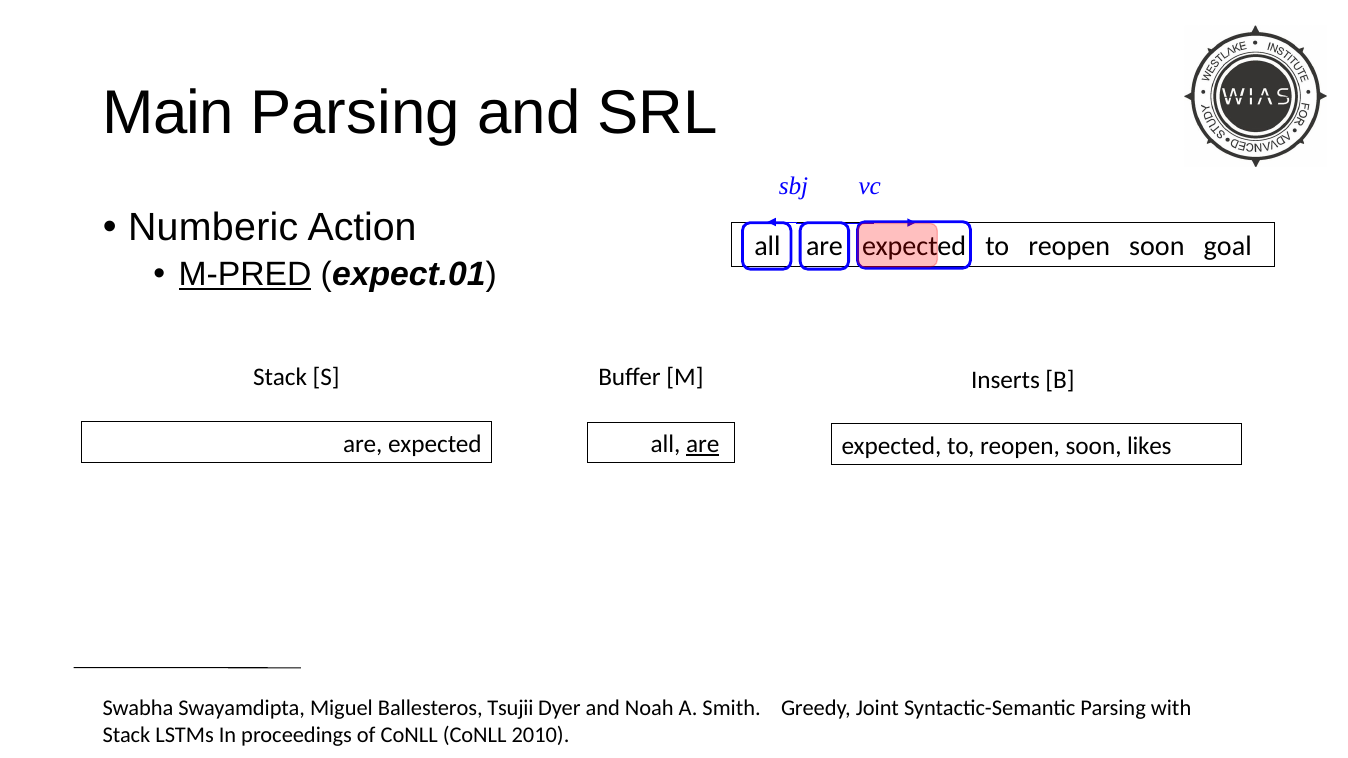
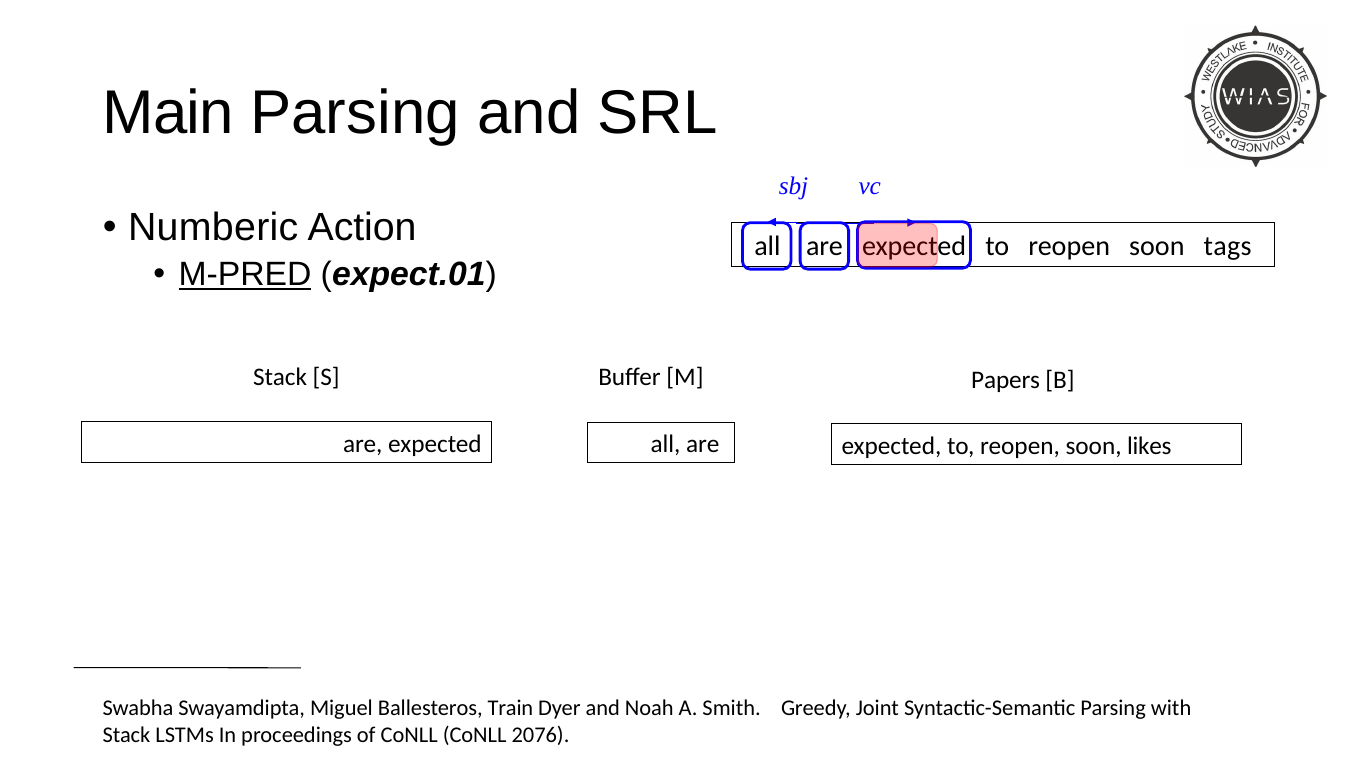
goal: goal -> tags (1228, 247)
Inserts: Inserts -> Papers (1006, 380)
are underline: present -> none (703, 444)
Tsujii: Tsujii -> Train (510, 709)
2010: 2010 -> 2076 (541, 736)
